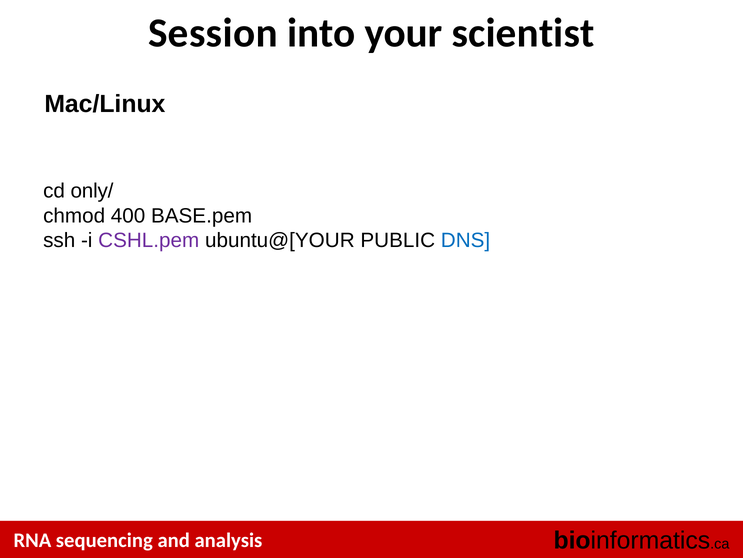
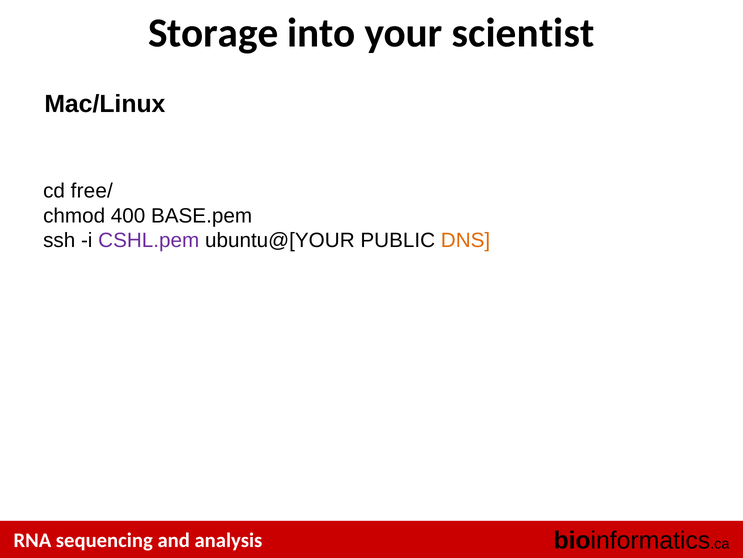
Session: Session -> Storage (213, 33)
only/: only/ -> free/ (92, 191)
DNS colour: blue -> orange (466, 240)
